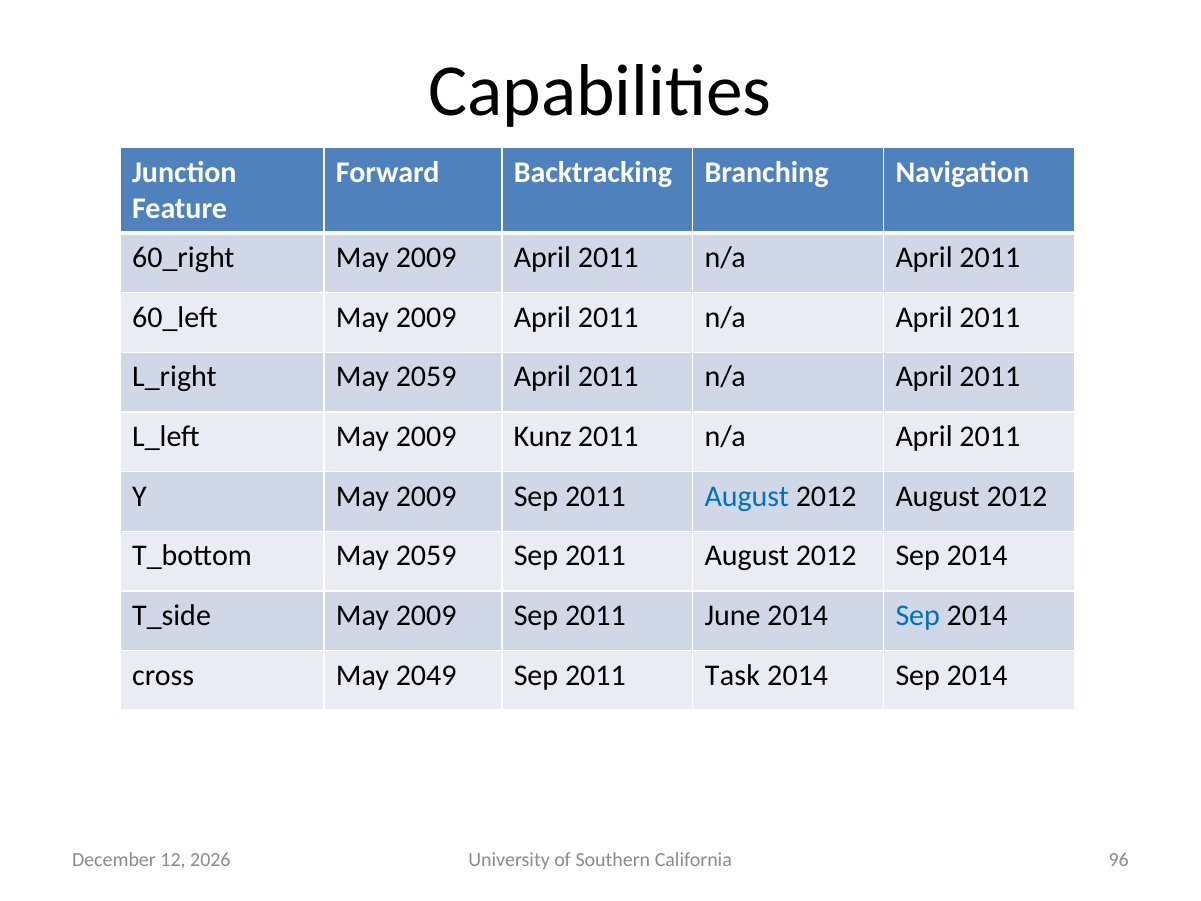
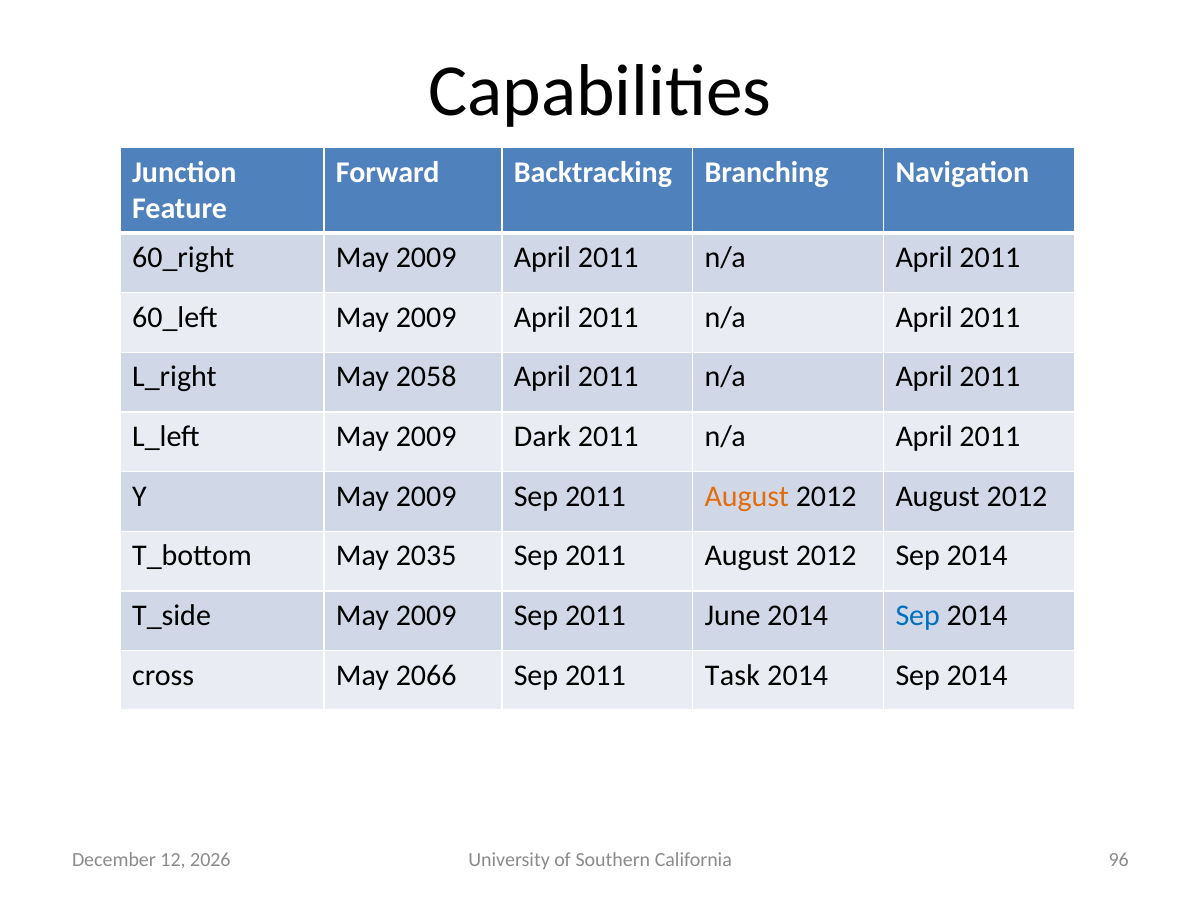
2059: 2059 -> 2058 (426, 377)
Kunz: Kunz -> Dark (542, 437)
August colour: blue -> orange (747, 496)
2059: 2059 -> 2035 (426, 556)
2049: 2049 -> 2066 (426, 675)
